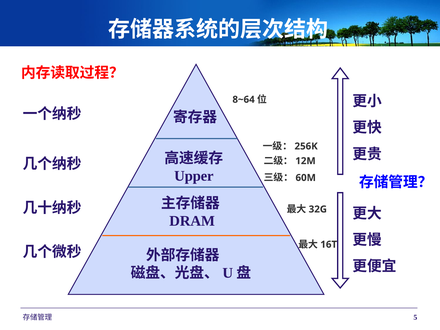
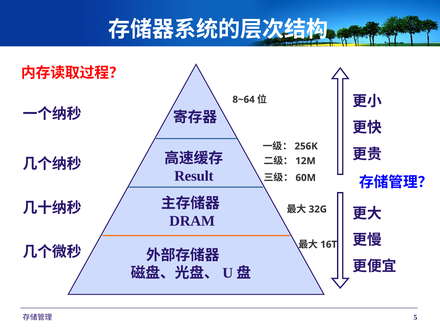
Upper: Upper -> Result (194, 176)
